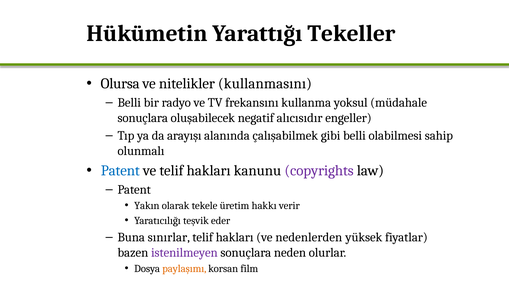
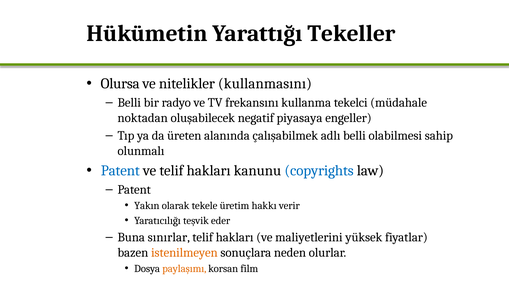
yoksul: yoksul -> tekelci (351, 102)
sonuçlara: sonuçlara -> noktadan (143, 118)
alıcısıdır: alıcısıdır -> piyasaya (300, 118)
arayışı: arayışı -> üreten (184, 135)
gibi: gibi -> adlı (331, 135)
copyrights colour: purple -> blue (319, 170)
nedenlerden: nedenlerden -> maliyetlerini (309, 237)
istenilmeyen colour: purple -> orange (184, 252)
